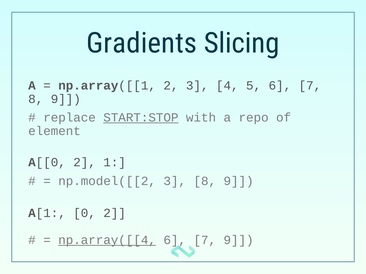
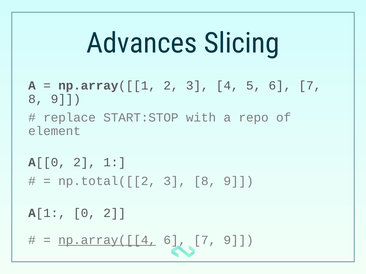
Gradients: Gradients -> Advances (142, 43)
START:STOP underline: present -> none (141, 118)
np.model([[2: np.model([[2 -> np.total([[2 (107, 181)
